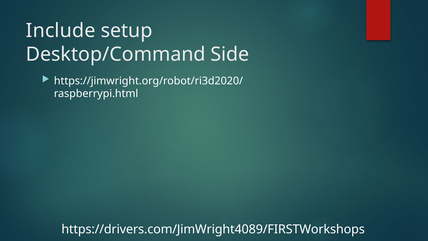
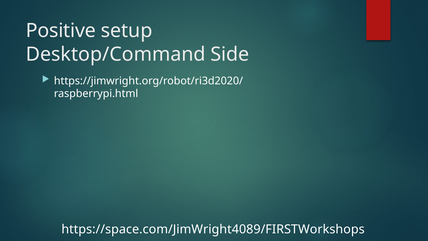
Include: Include -> Positive (61, 31)
https://drivers.com/JimWright4089/FIRSTWorkshops: https://drivers.com/JimWright4089/FIRSTWorkshops -> https://space.com/JimWright4089/FIRSTWorkshops (213, 229)
